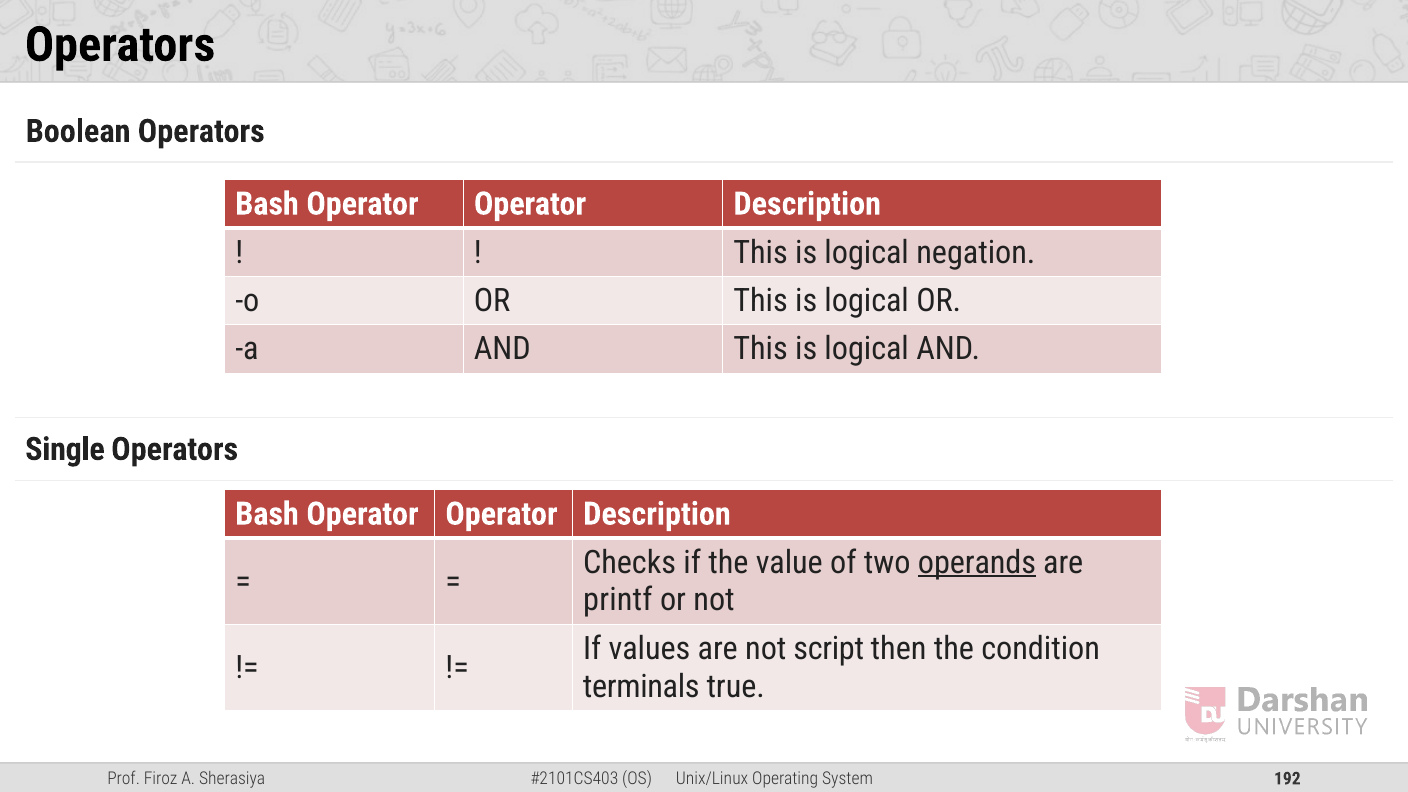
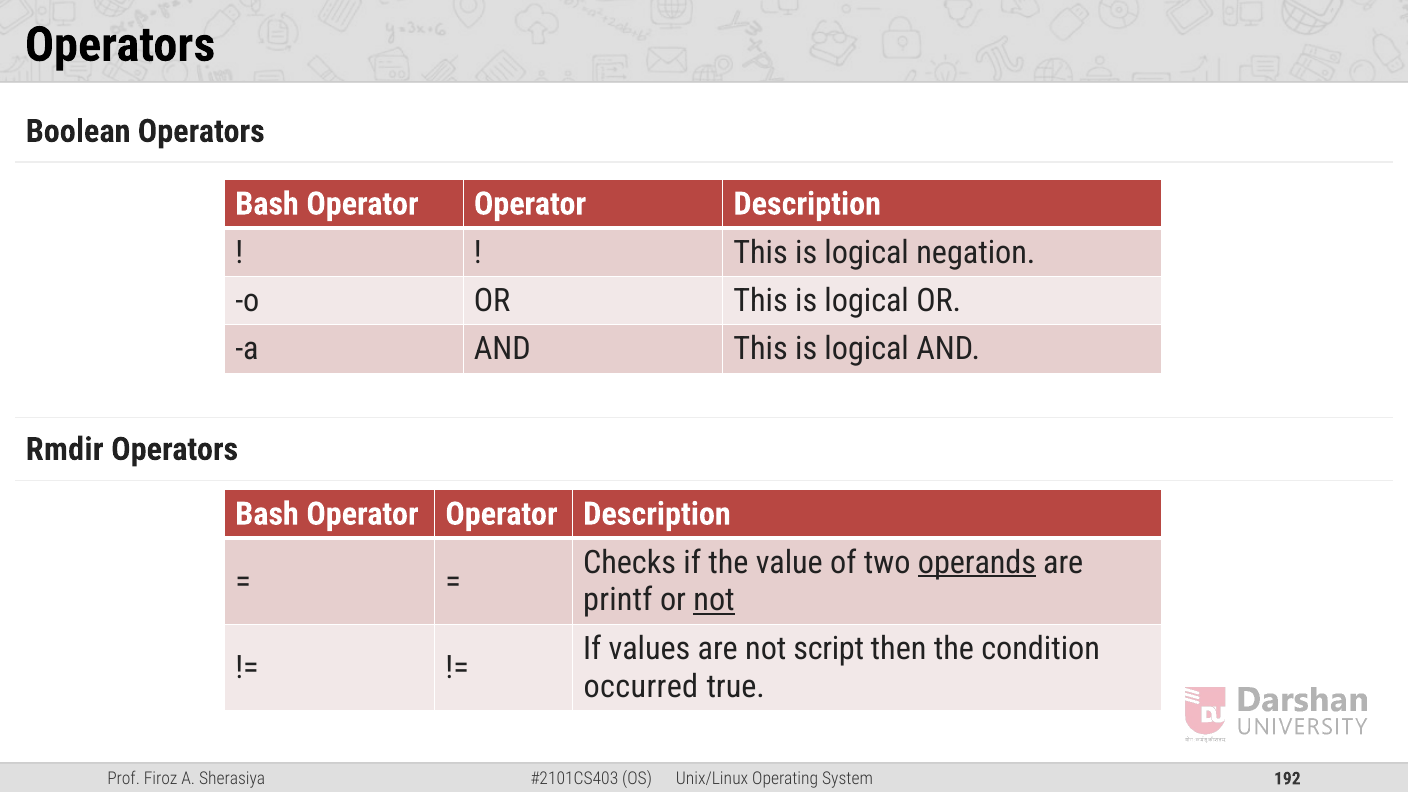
Single: Single -> Rmdir (65, 449)
not underline: none -> present (714, 600)
terminals: terminals -> occurred (641, 687)
